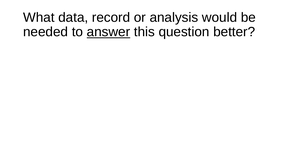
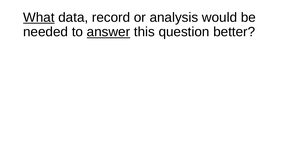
What underline: none -> present (39, 17)
